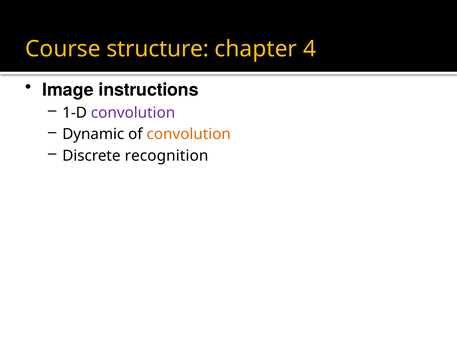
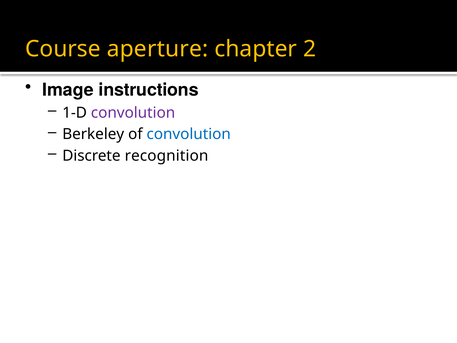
structure: structure -> aperture (158, 49)
4: 4 -> 2 (310, 49)
Dynamic: Dynamic -> Berkeley (93, 134)
convolution colour: orange -> blue (189, 134)
